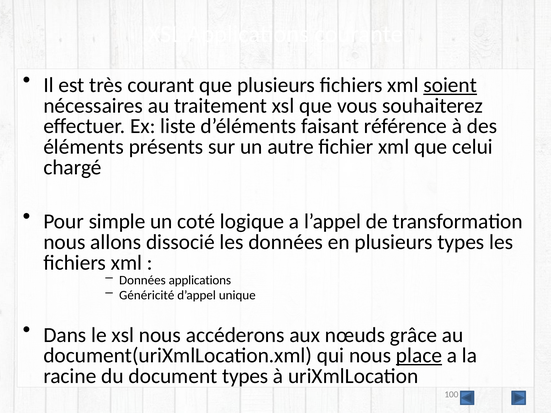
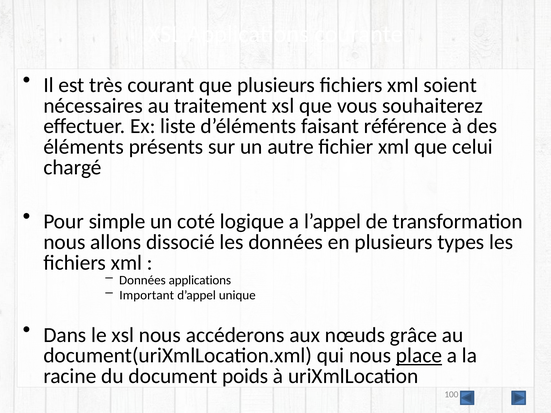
soient underline: present -> none (450, 85)
Généricité: Généricité -> Important (147, 295)
document types: types -> poids (245, 376)
